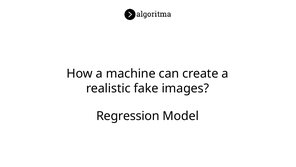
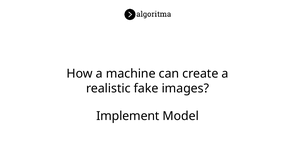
Regression: Regression -> Implement (128, 116)
